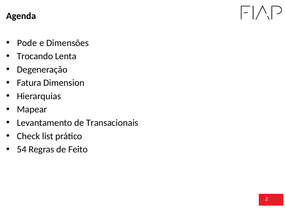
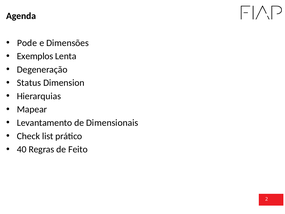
Trocando: Trocando -> Exemplos (35, 56)
Fatura: Fatura -> Status (29, 83)
Transacionais: Transacionais -> Dimensionais (112, 123)
54: 54 -> 40 (22, 149)
